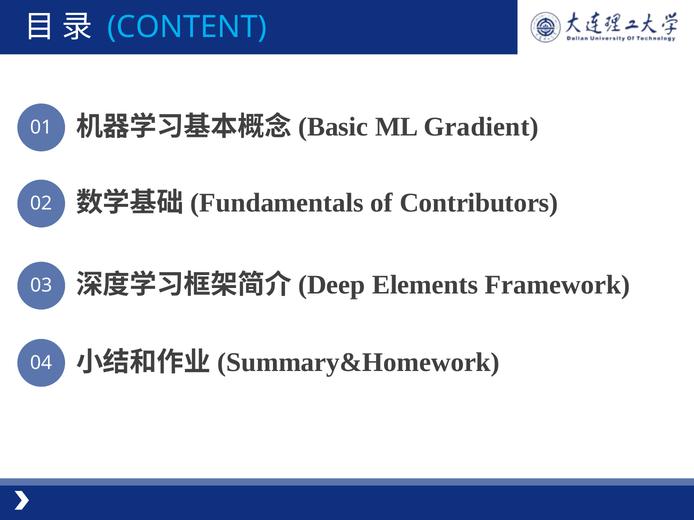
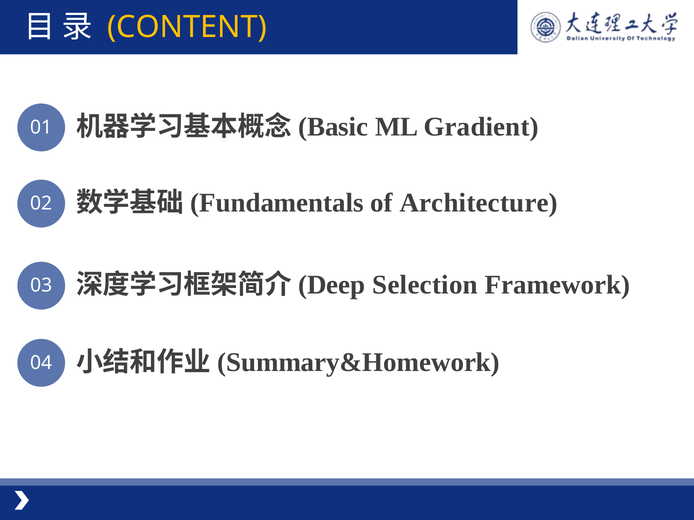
CONTENT colour: light blue -> yellow (187, 27)
Contributors: Contributors -> Architecture (479, 203)
Elements: Elements -> Selection (425, 285)
